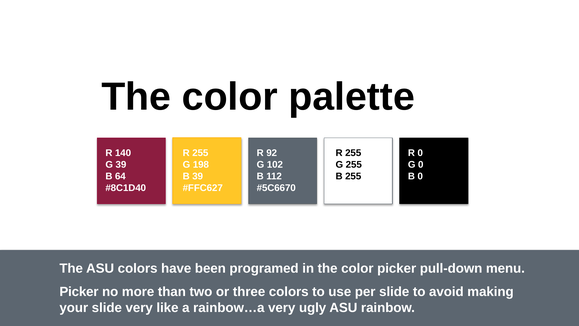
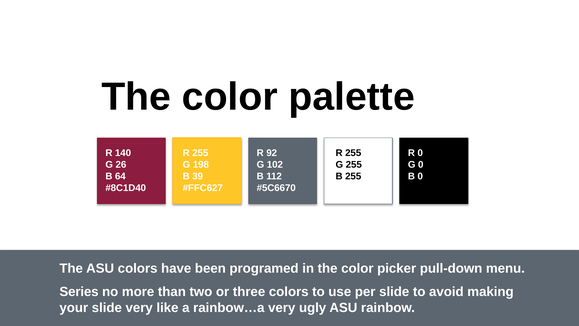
G 39: 39 -> 26 (121, 165)
Picker: Picker -> Series (79, 291)
